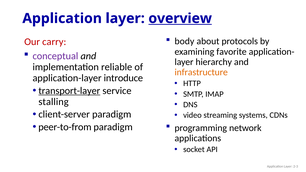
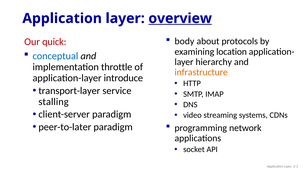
carry: carry -> quick (54, 42)
favorite: favorite -> location (232, 52)
conceptual colour: purple -> blue (55, 56)
reliable: reliable -> throttle (117, 67)
transport-layer underline: present -> none (69, 91)
peer-to-from: peer-to-from -> peer-to-later (65, 127)
